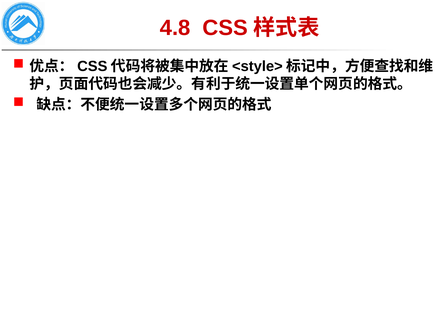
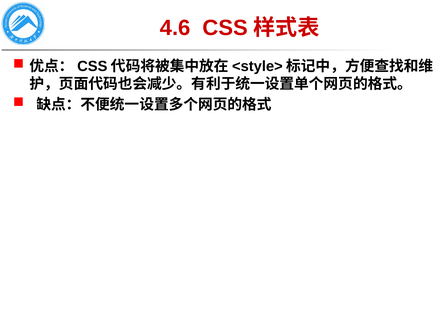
4.8: 4.8 -> 4.6 (175, 28)
